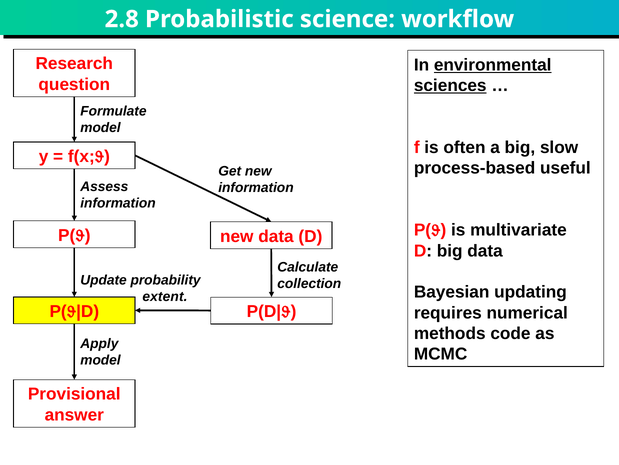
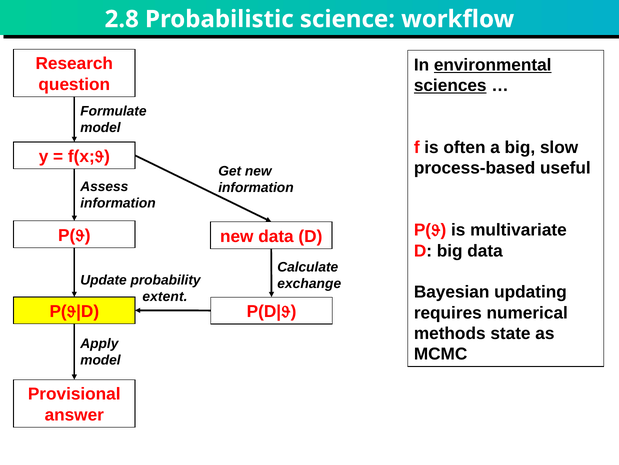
collection: collection -> exchange (309, 283)
code: code -> state (510, 333)
